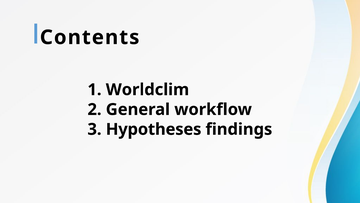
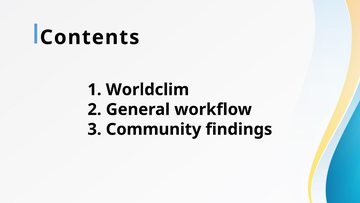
Hypotheses: Hypotheses -> Community (154, 129)
